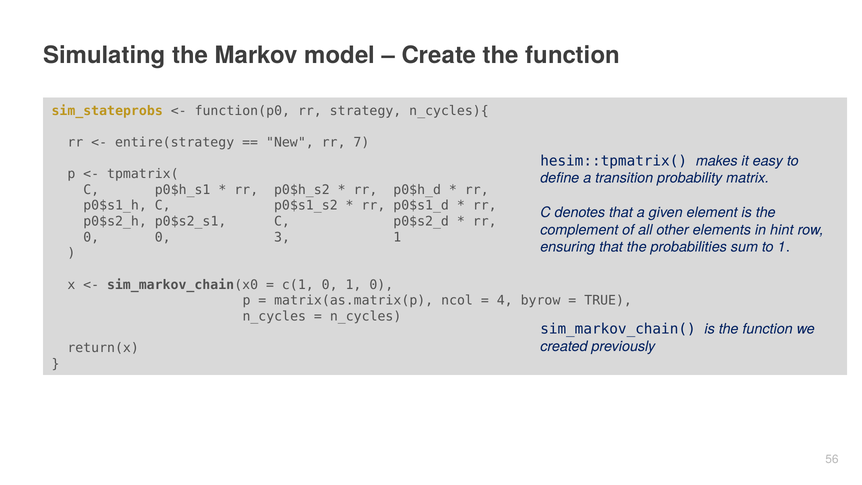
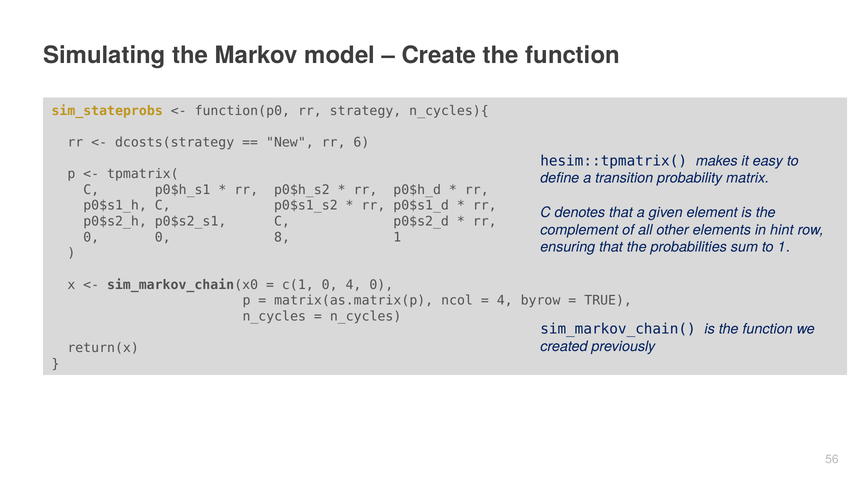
entire(strategy: entire(strategy -> dcosts(strategy (175, 142)
7: 7 -> 6 (361, 142)
3: 3 -> 8 (282, 237)
0 1: 1 -> 4 (353, 285)
